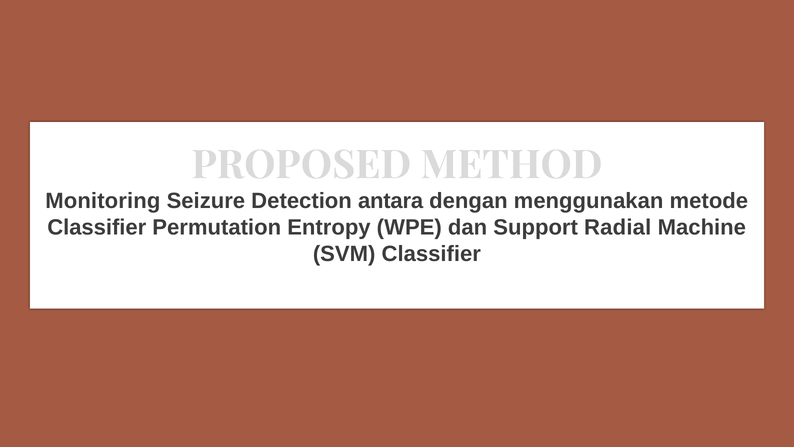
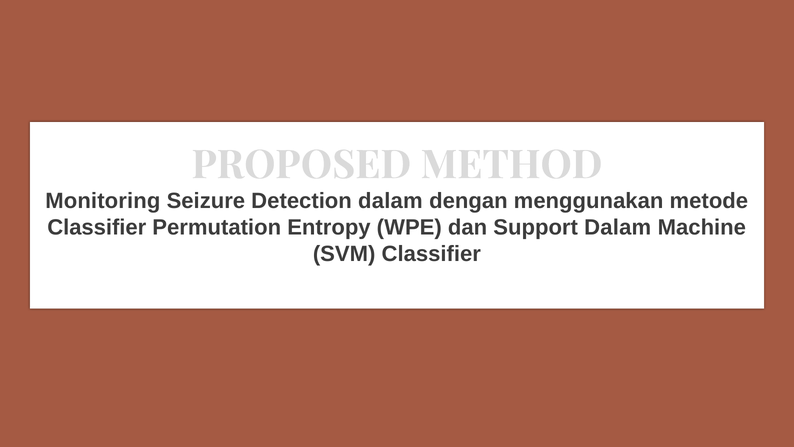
Detection antara: antara -> dalam (390, 201)
Support Radial: Radial -> Dalam (618, 227)
